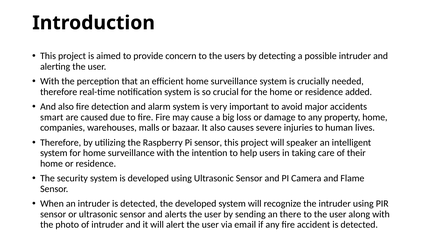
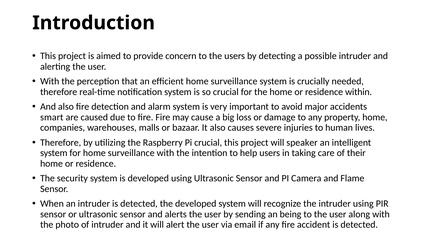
added: added -> within (359, 92)
Pi sensor: sensor -> crucial (208, 143)
there: there -> being (291, 214)
